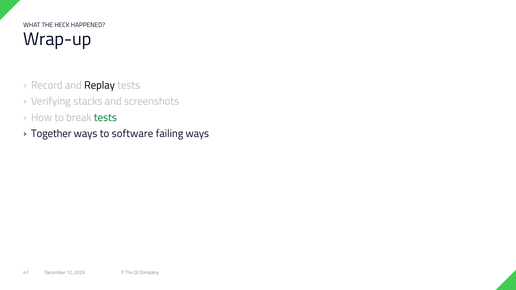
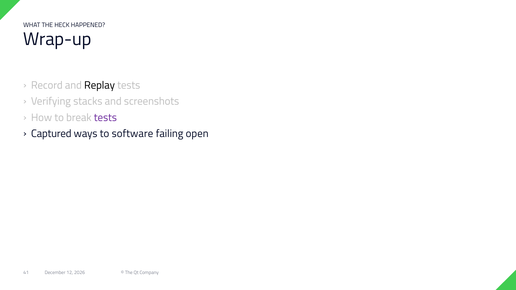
tests colour: green -> purple (105, 118)
Together: Together -> Captured (51, 134)
failing ways: ways -> open (197, 134)
